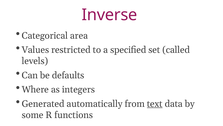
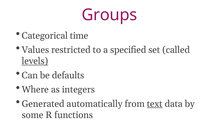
Inverse: Inverse -> Groups (109, 15)
area: area -> time (79, 35)
levels underline: none -> present (35, 61)
